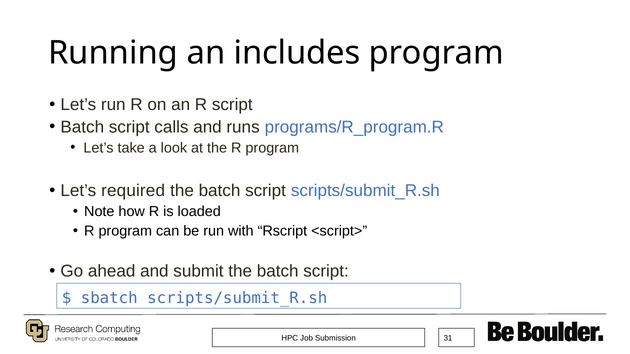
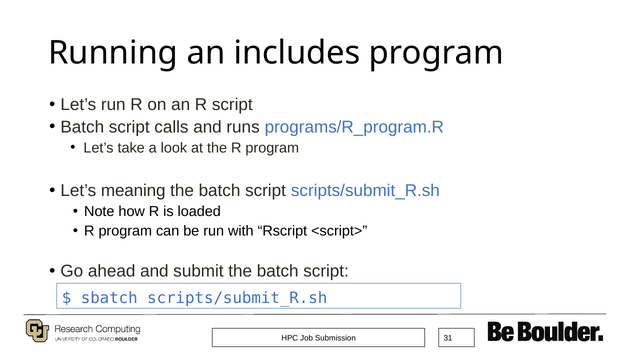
required: required -> meaning (133, 191)
